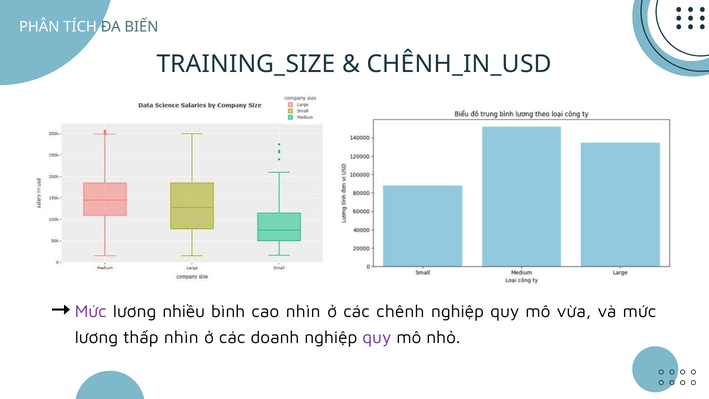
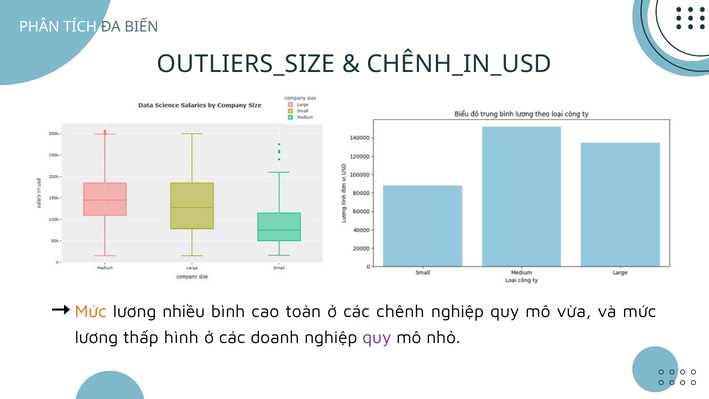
TRAINING_SIZE: TRAINING_SIZE -> OUTLIERS_SIZE (246, 64)
Mức colour: purple -> orange (91, 311)
cao nhìn: nhìn -> toàn (303, 311)
thấp nhìn: nhìn -> hình (181, 337)
